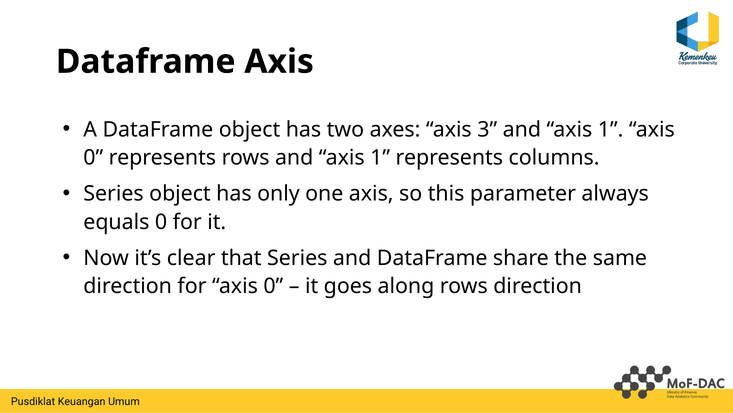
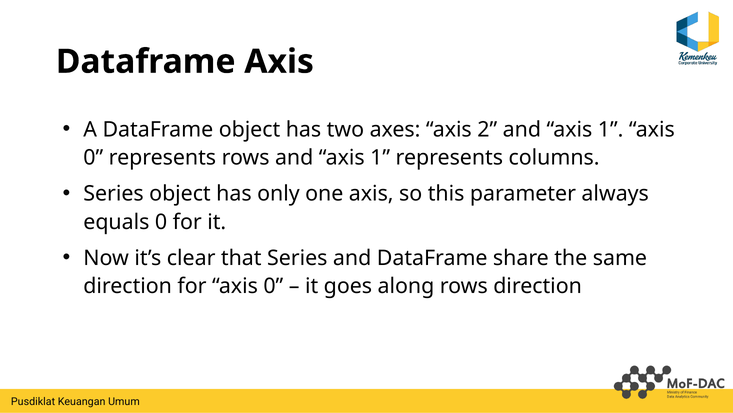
3: 3 -> 2 (487, 129)
